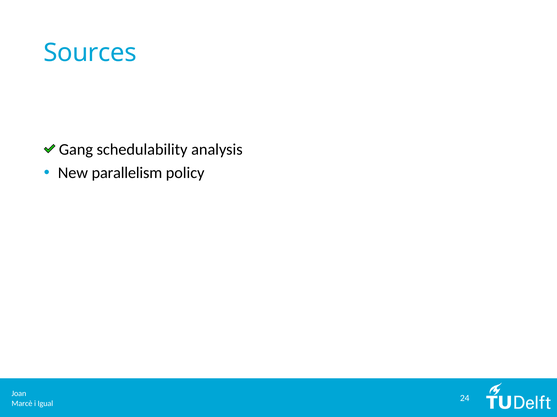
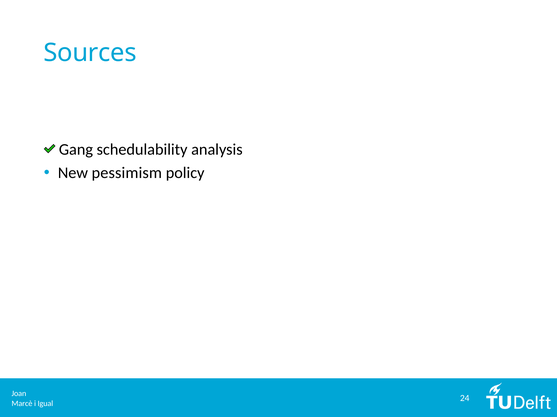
parallelism: parallelism -> pessimism (127, 173)
